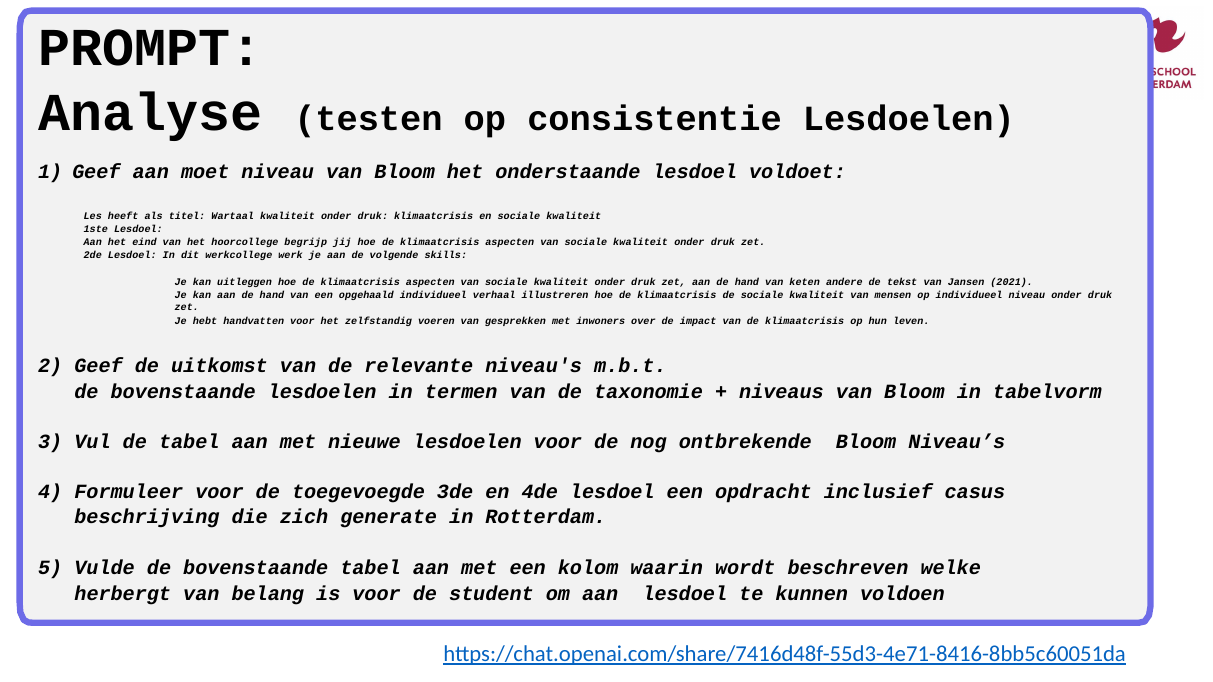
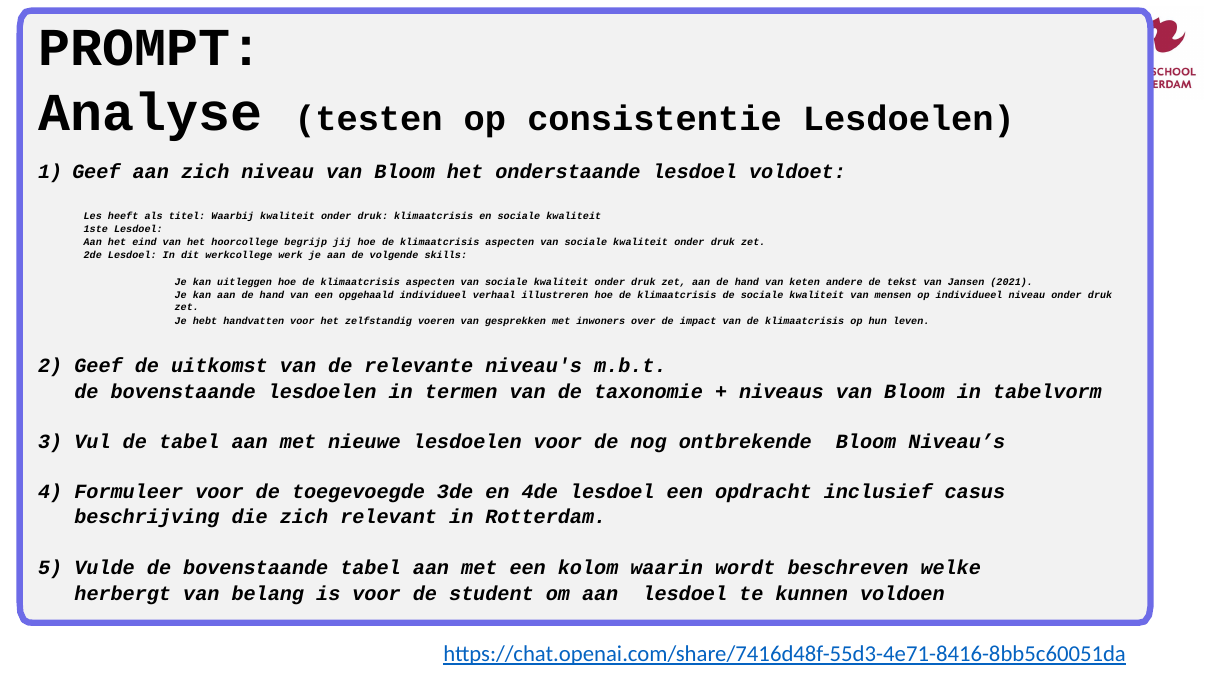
aan moet: moet -> zich (205, 172)
Wartaal: Wartaal -> Waarbij (233, 216)
generate: generate -> relevant (389, 518)
